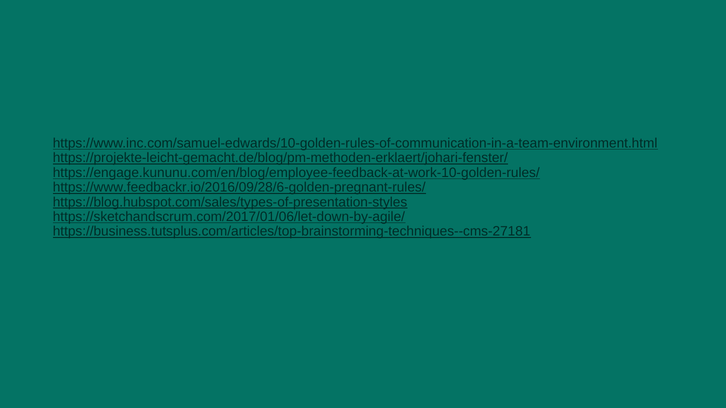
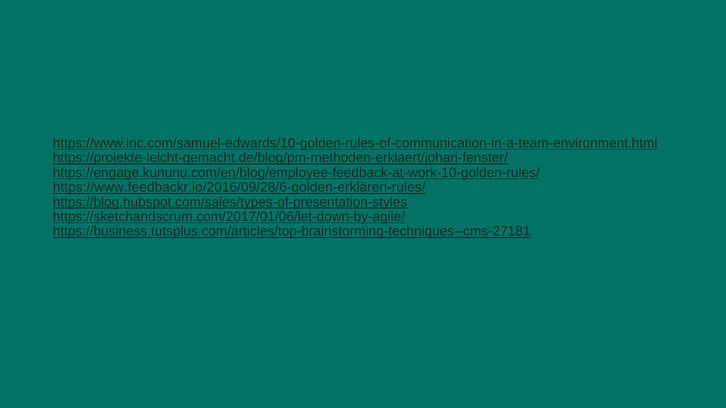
https://www.feedbackr.io/2016/09/28/6-golden-pregnant-rules/: https://www.feedbackr.io/2016/09/28/6-golden-pregnant-rules/ -> https://www.feedbackr.io/2016/09/28/6-golden-erklären-rules/ (239, 188)
